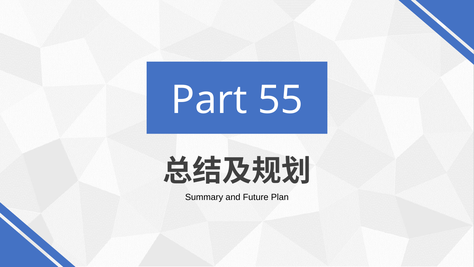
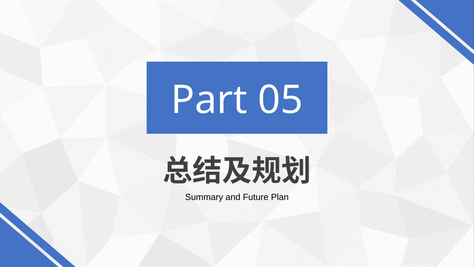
55: 55 -> 05 (280, 100)
